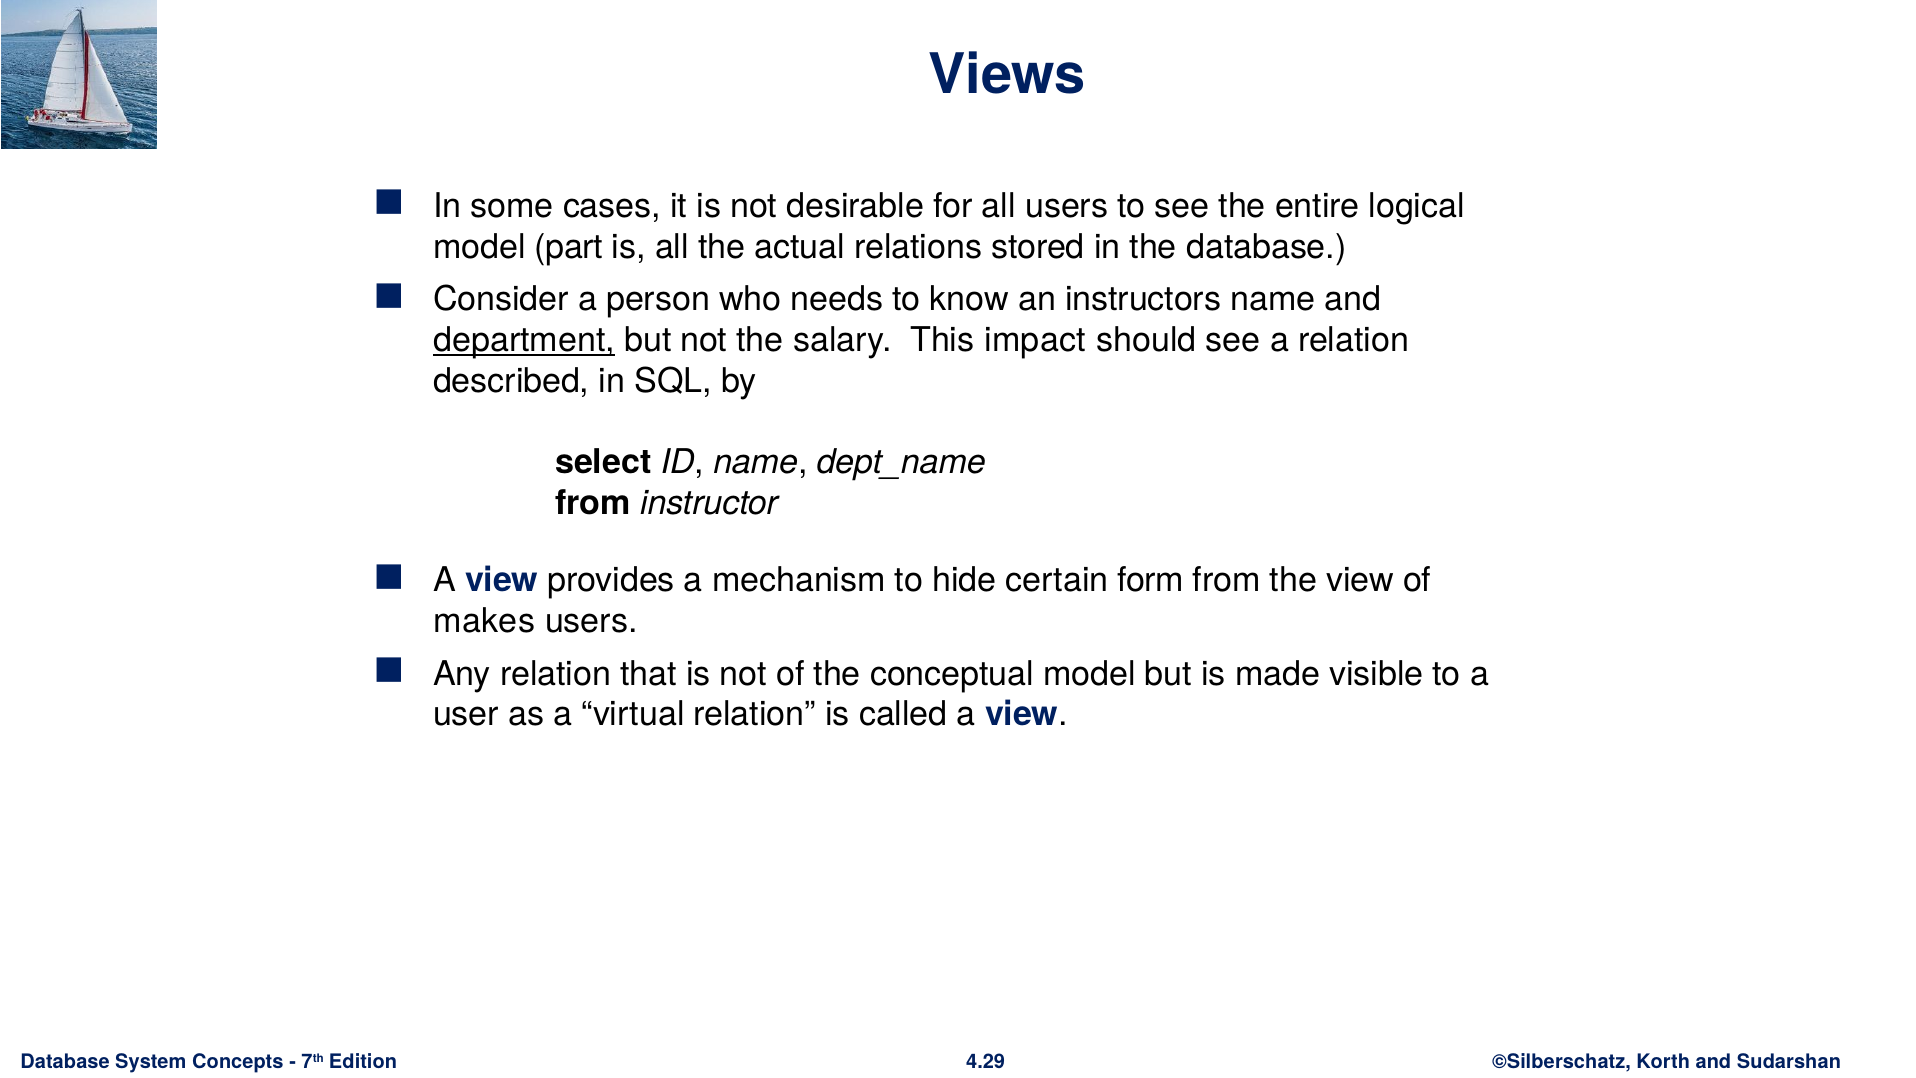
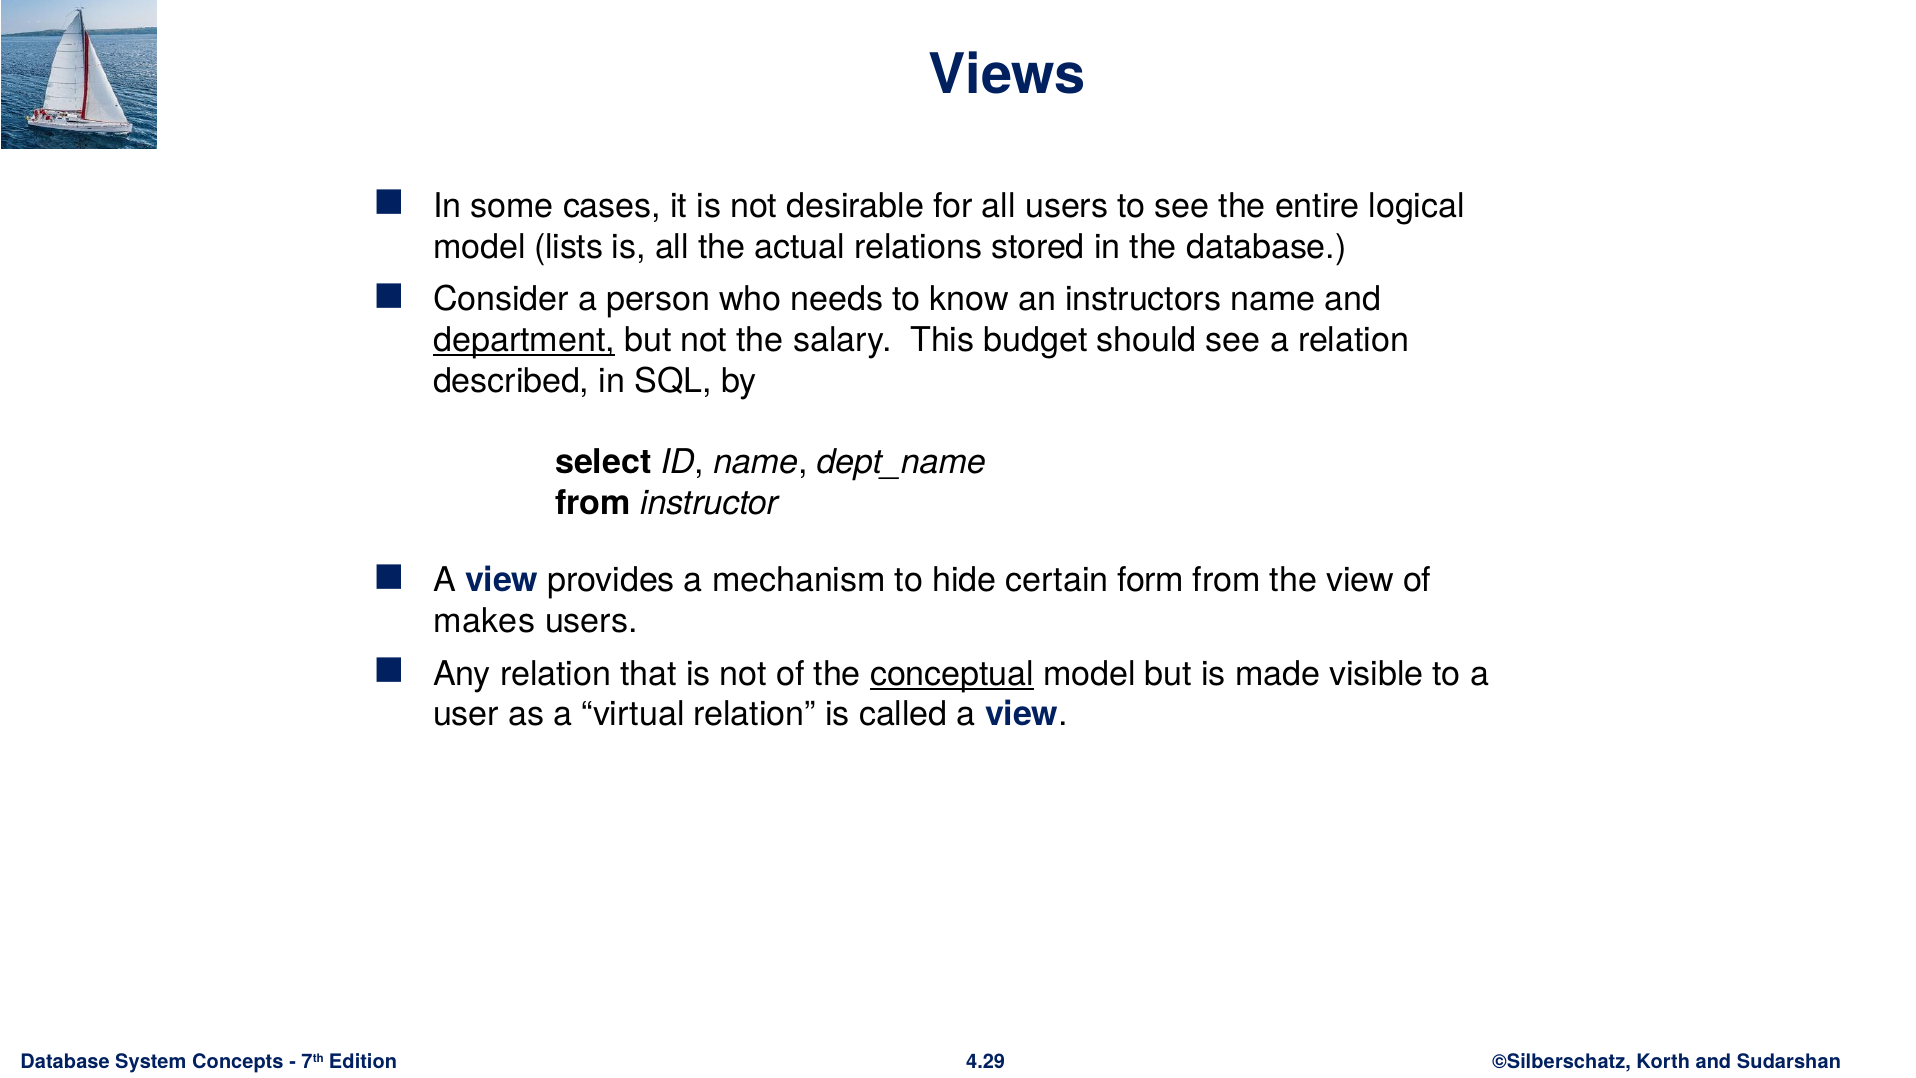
part: part -> lists (569, 247)
impact: impact -> budget (1036, 340)
conceptual underline: none -> present (952, 674)
